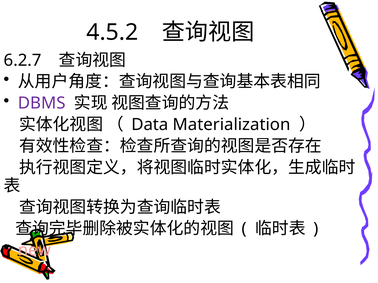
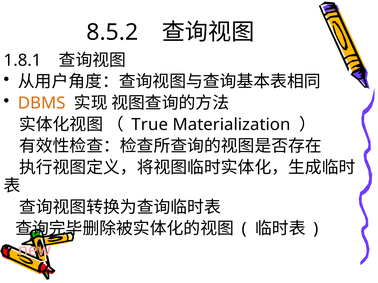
4.5.2: 4.5.2 -> 8.5.2 (112, 32)
6.2.7: 6.2.7 -> 1.8.1 (23, 60)
DBMS colour: purple -> orange (42, 103)
Data: Data -> True (150, 125)
